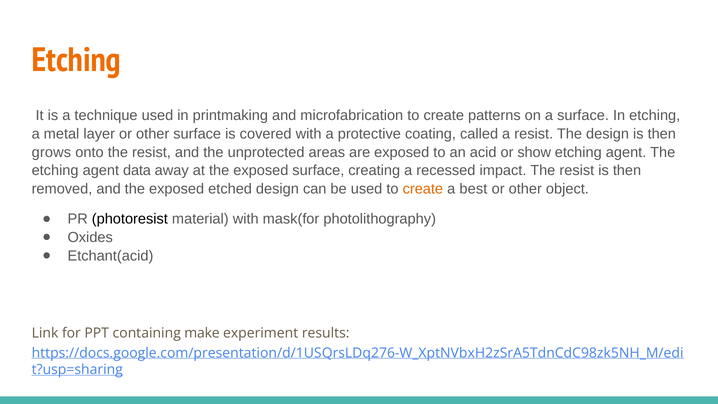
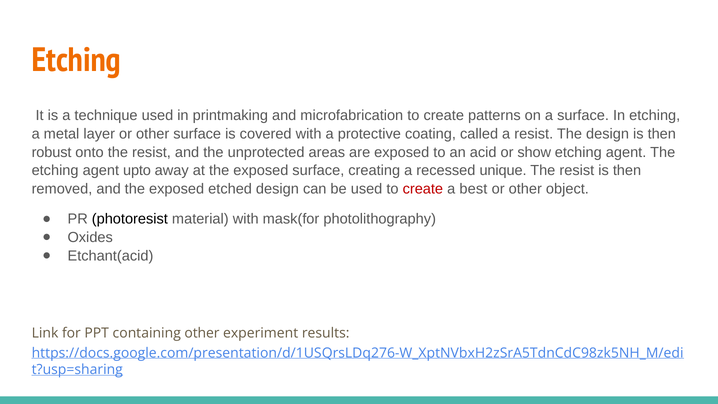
grows: grows -> robust (52, 152)
data: data -> upto (137, 170)
impact: impact -> unique (503, 170)
create colour: orange -> red (423, 189)
containing make: make -> other (202, 333)
